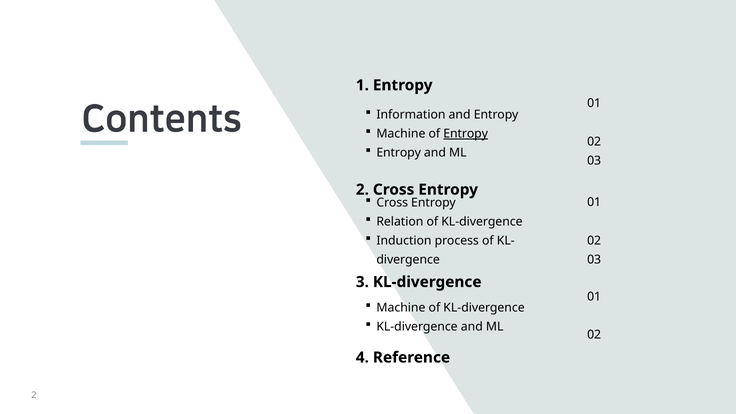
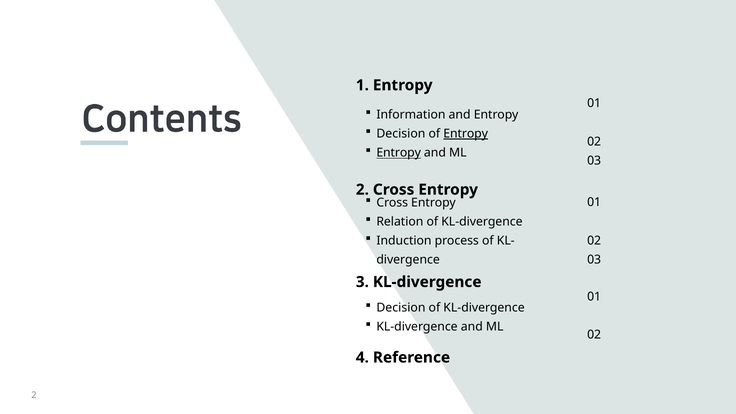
Machine: Machine -> Decision (401, 134)
Entropy underline: none -> present (399, 153)
Machine: Machine -> Decision (401, 308)
